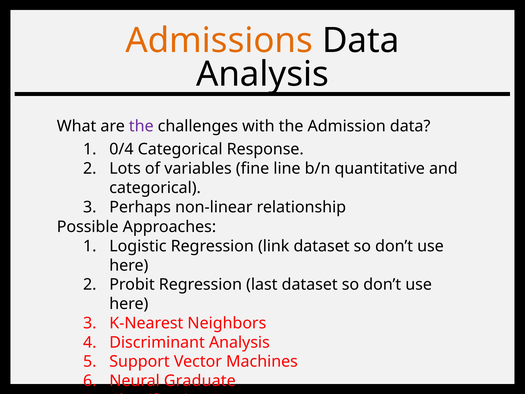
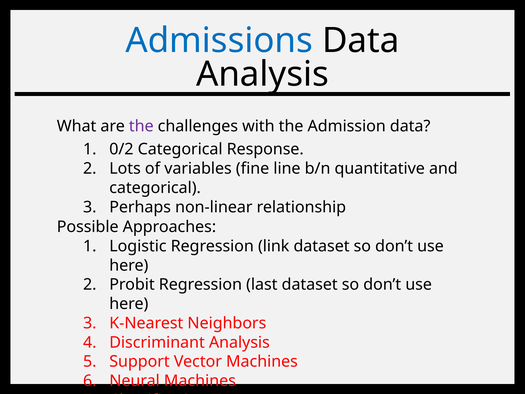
Admissions colour: orange -> blue (219, 41)
0/4: 0/4 -> 0/2 (121, 149)
Neural Graduate: Graduate -> Machines (200, 381)
